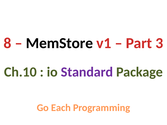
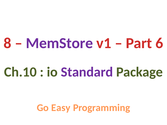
MemStore colour: black -> purple (59, 43)
3: 3 -> 6 (159, 43)
Each: Each -> Easy (61, 108)
